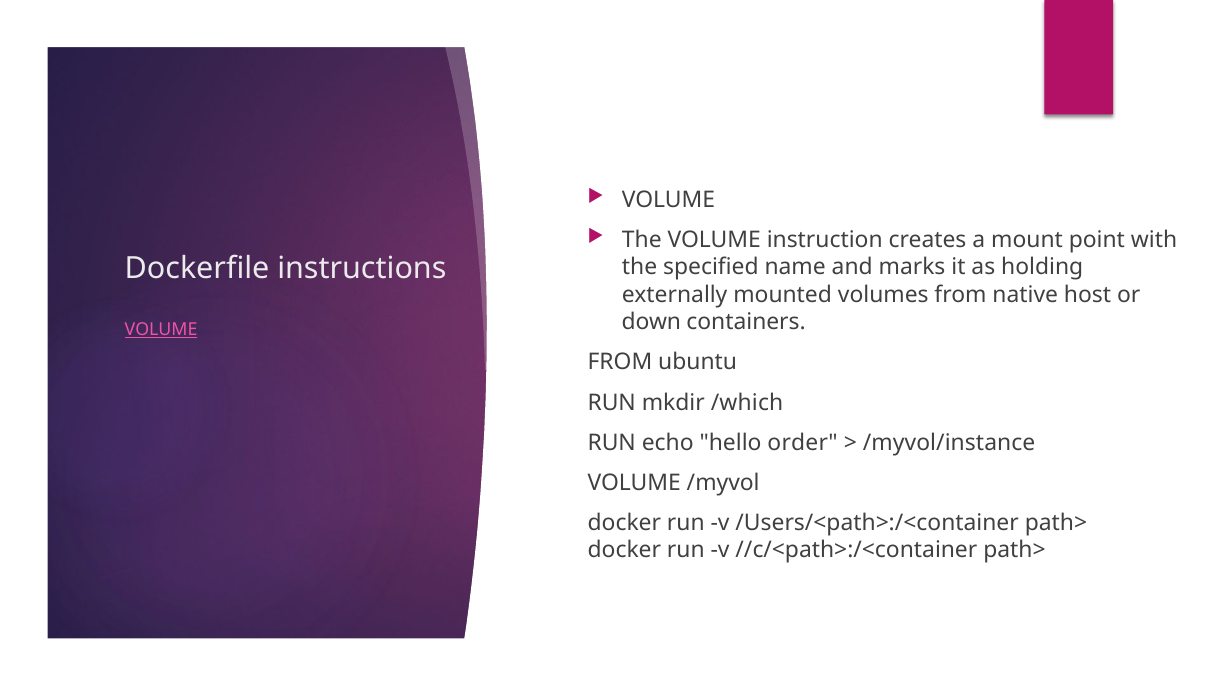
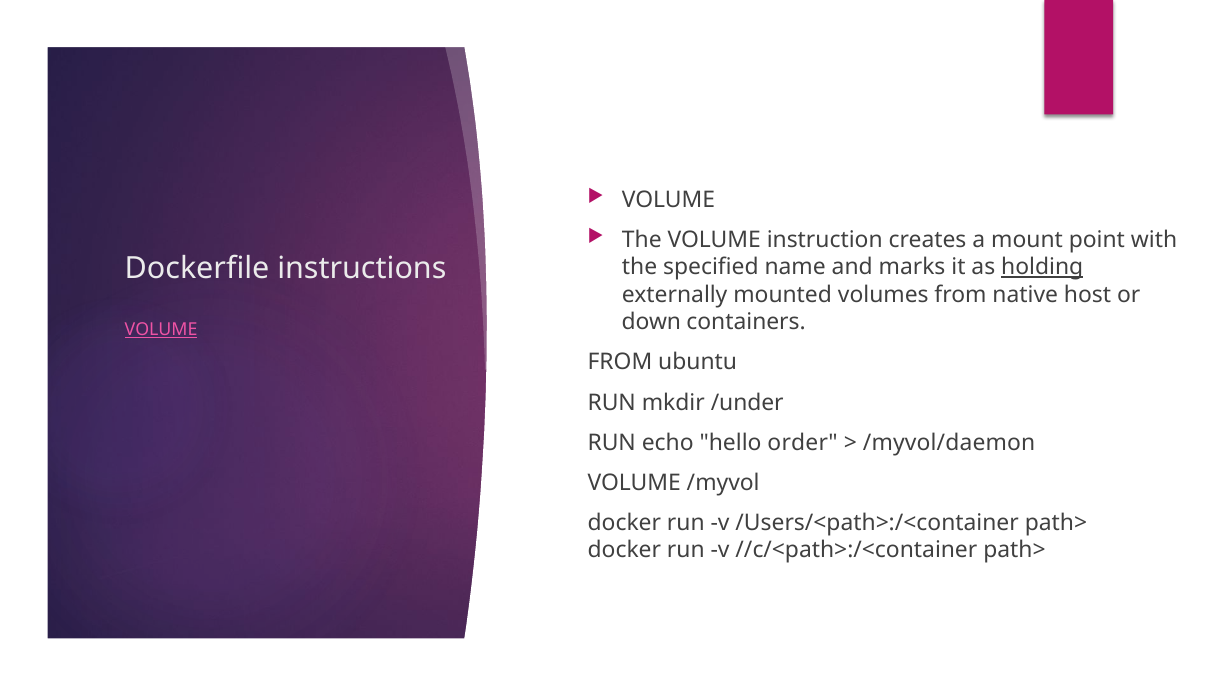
holding underline: none -> present (1042, 267)
/which: /which -> /under (747, 403)
/myvol/instance: /myvol/instance -> /myvol/daemon (949, 443)
